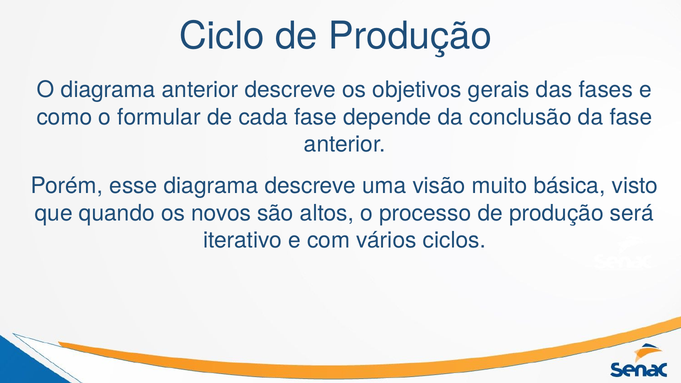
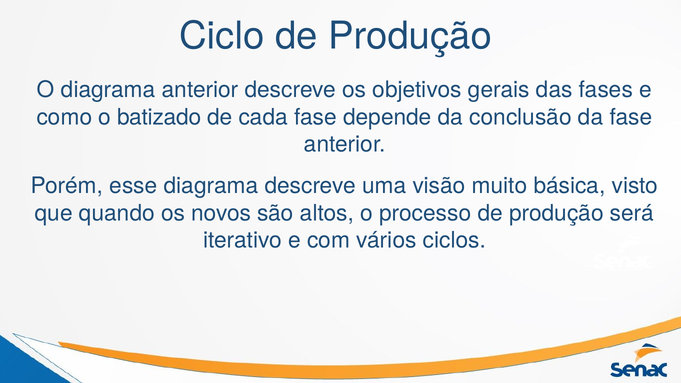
formular: formular -> batizado (159, 117)
